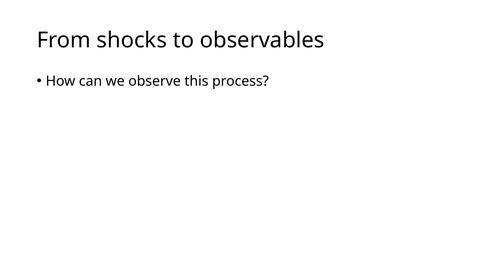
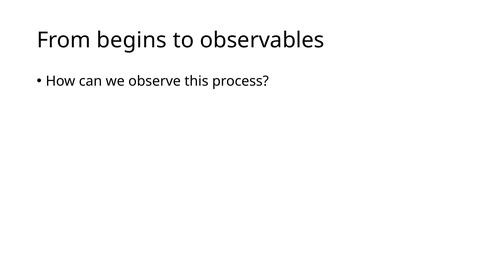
shocks: shocks -> begins (132, 40)
